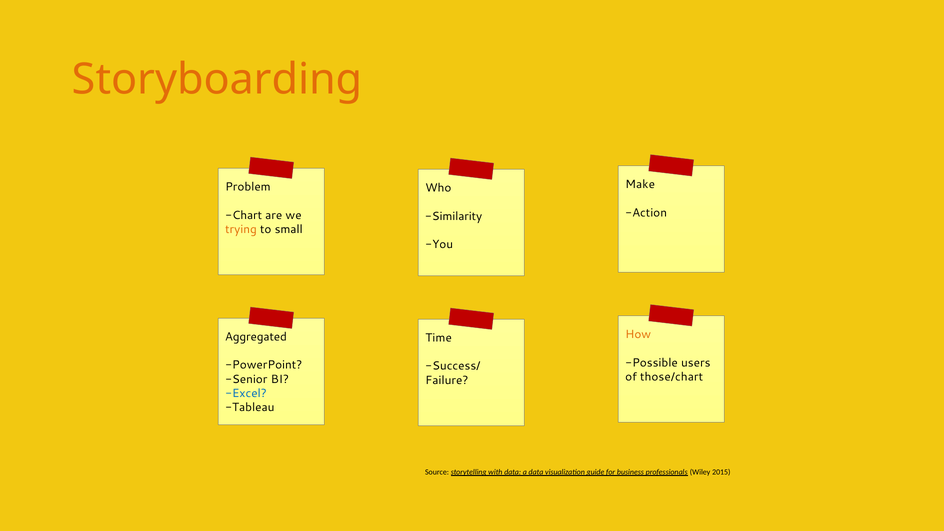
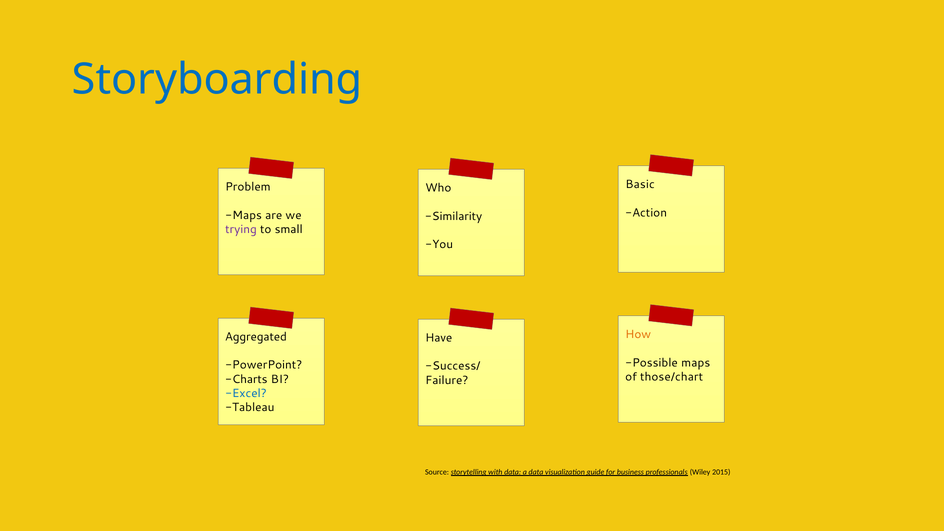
Storyboarding colour: orange -> blue (217, 79)
Make: Make -> Basic (640, 184)
Chart: Chart -> Maps (244, 215)
trying colour: orange -> purple (241, 229)
Time: Time -> Have (439, 338)
Possible users: users -> maps (696, 363)
Senior: Senior -> Charts (246, 379)
